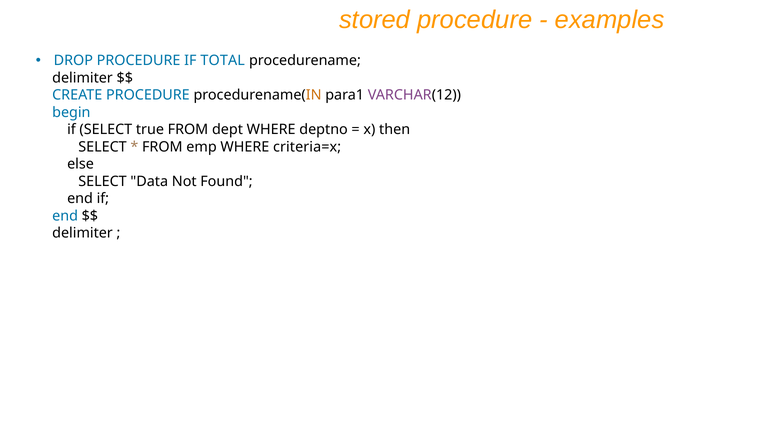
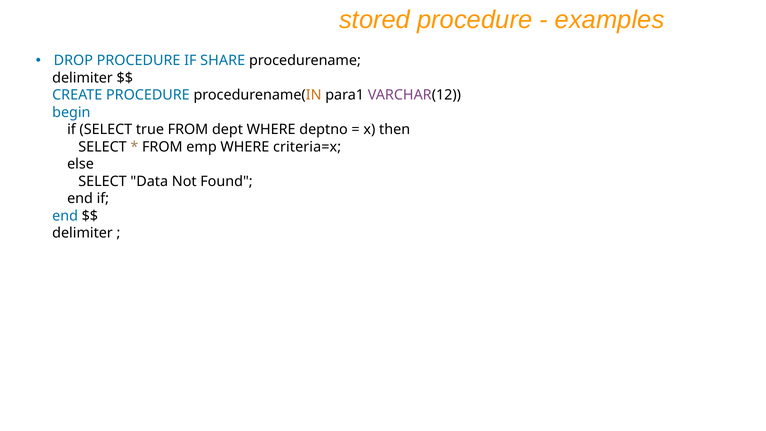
TOTAL: TOTAL -> SHARE (223, 61)
